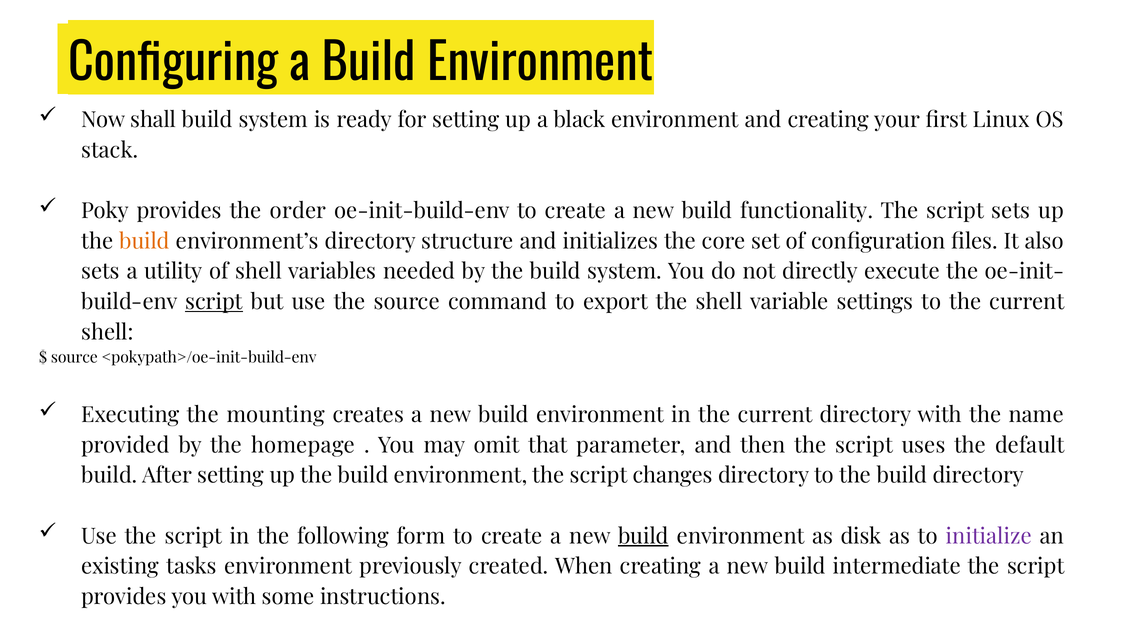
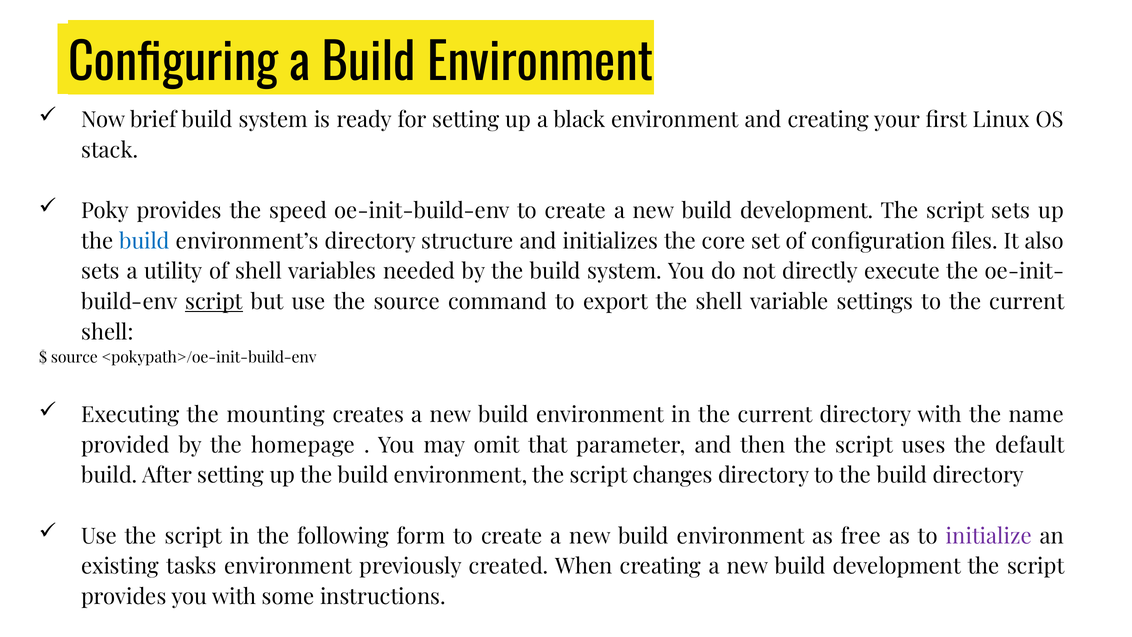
shall: shall -> brief (153, 120)
order: order -> speed (298, 211)
functionality: functionality -> development (807, 211)
build colour: orange -> blue (144, 241)
build underline: present -> none (643, 536)
disk: disk -> free (861, 536)
intermediate: intermediate -> development (897, 566)
